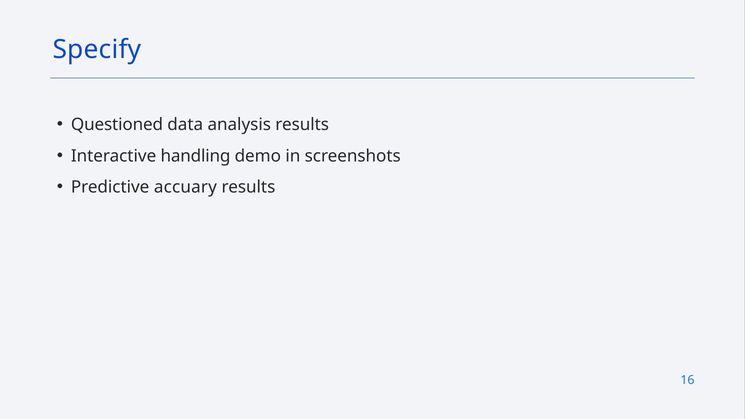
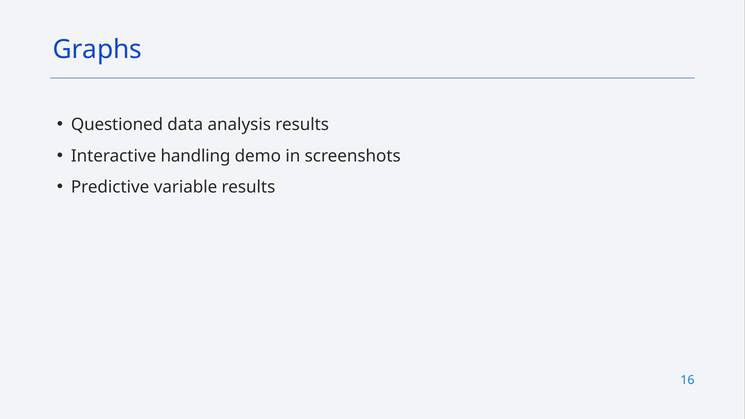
Specify: Specify -> Graphs (97, 50)
accuary: accuary -> variable (186, 187)
